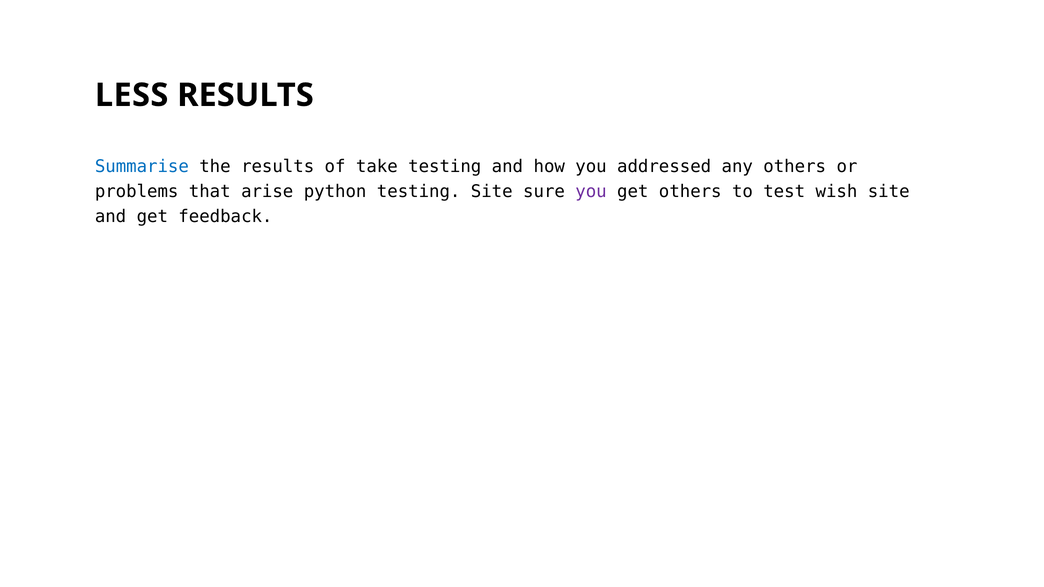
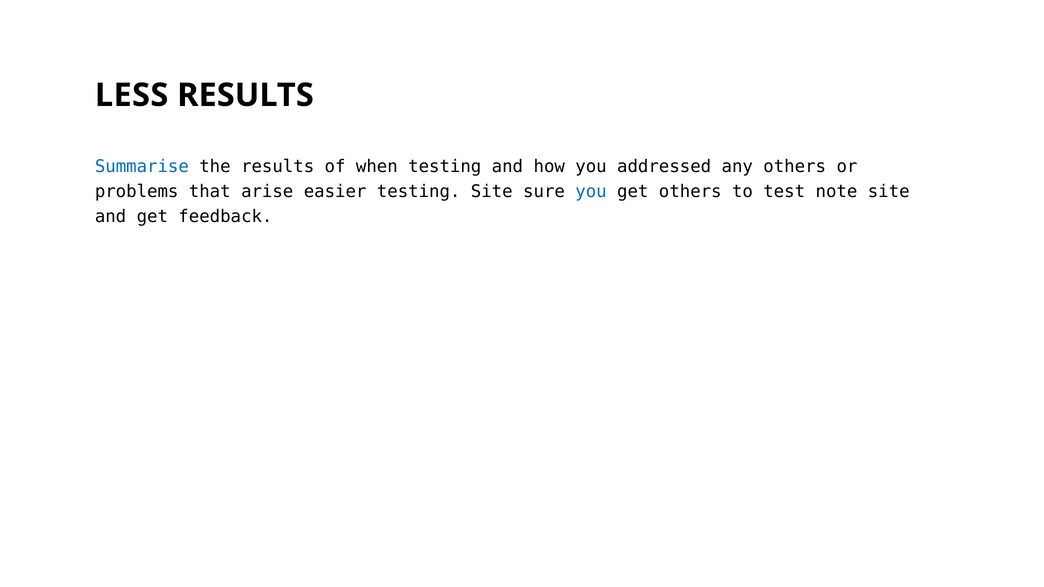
take: take -> when (377, 167)
python: python -> easier (335, 192)
you colour: purple -> blue (591, 192)
wish: wish -> note (837, 192)
